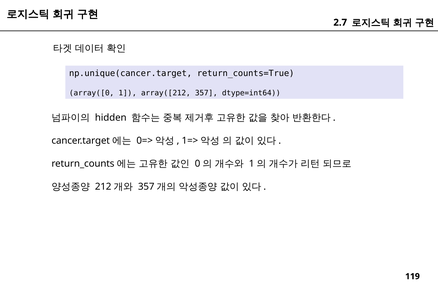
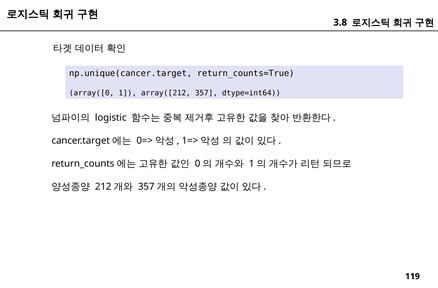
2.7: 2.7 -> 3.8 (340, 22)
hidden: hidden -> logistic (111, 117)
